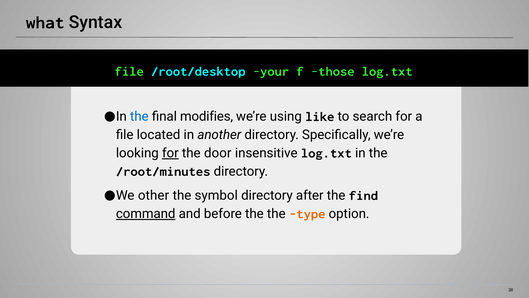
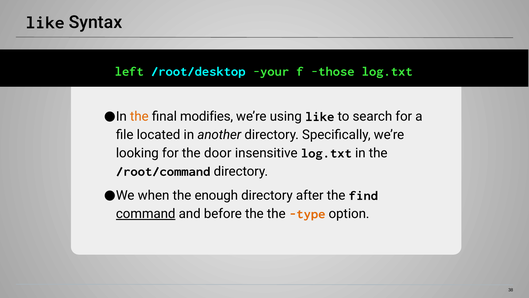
what: what -> like (45, 22)
file: file -> left (129, 71)
the colour: blue -> orange (139, 116)
for underline: present -> none (170, 153)
/root/minutes: /root/minutes -> /root/command (163, 171)
other: other -> when (154, 195)
symbol: symbol -> enough (216, 195)
